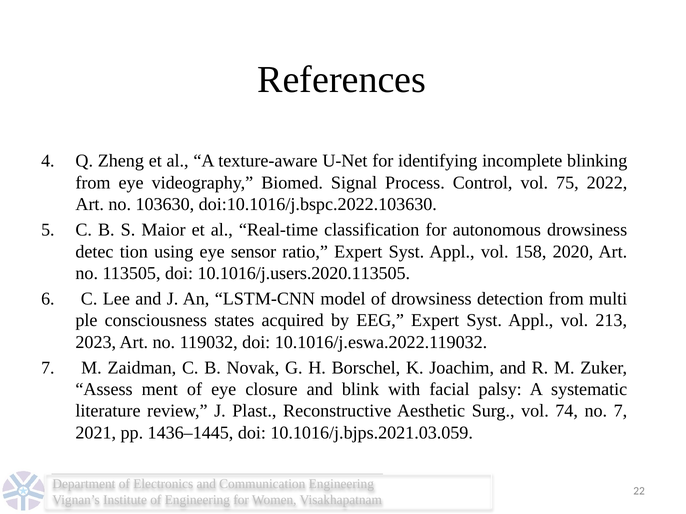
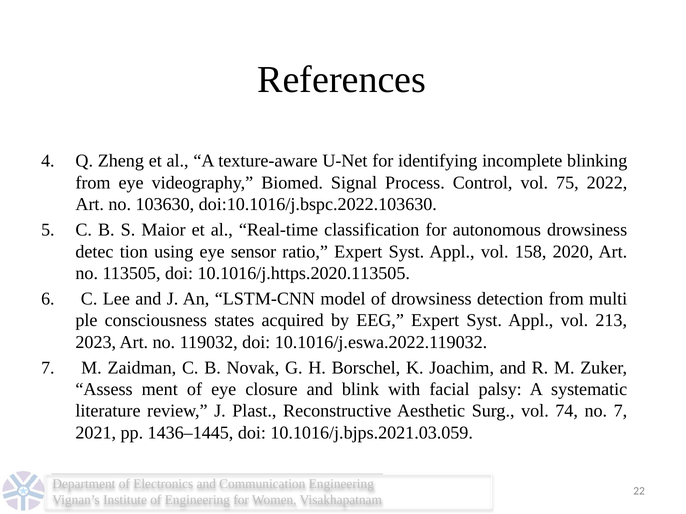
10.1016/j.users.2020.113505: 10.1016/j.users.2020.113505 -> 10.1016/j.https.2020.113505 (304, 274)
